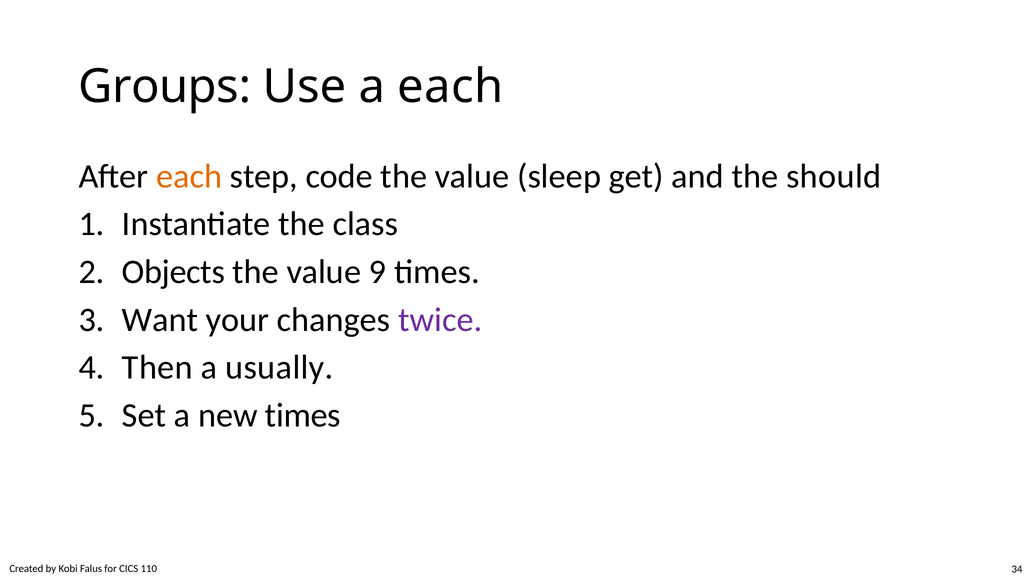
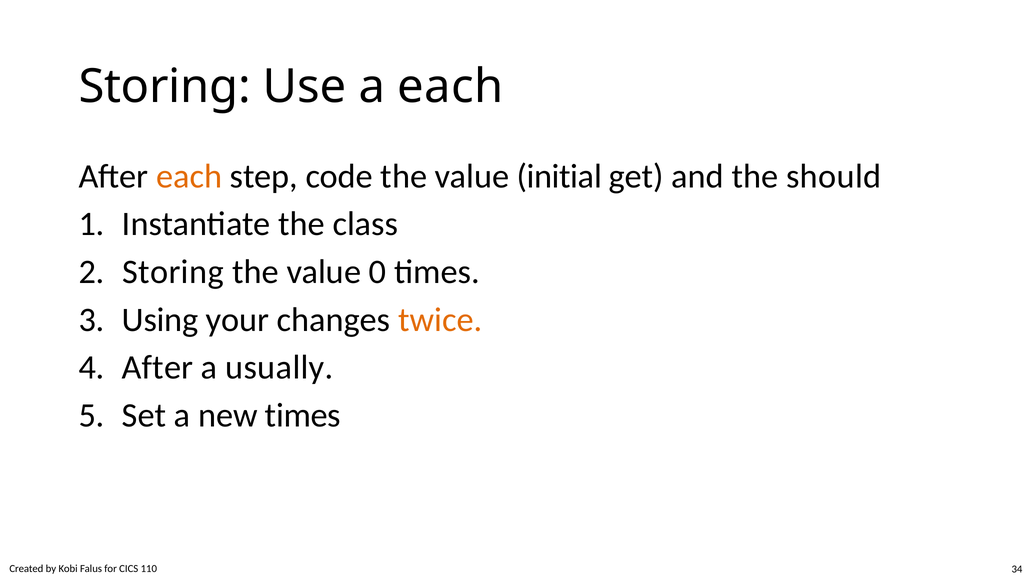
Groups: Groups -> Storing (165, 87)
sleep: sleep -> initial (559, 176)
Objects: Objects -> Storing (173, 272)
9: 9 -> 0 (378, 272)
Want: Want -> Using (160, 320)
twice colour: purple -> orange (440, 320)
Then: Then -> After (158, 368)
